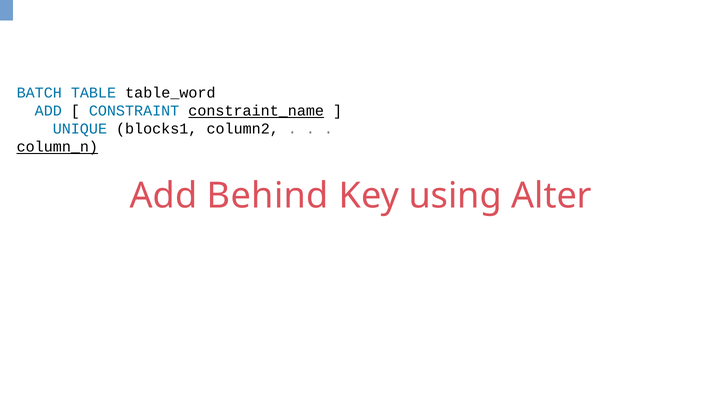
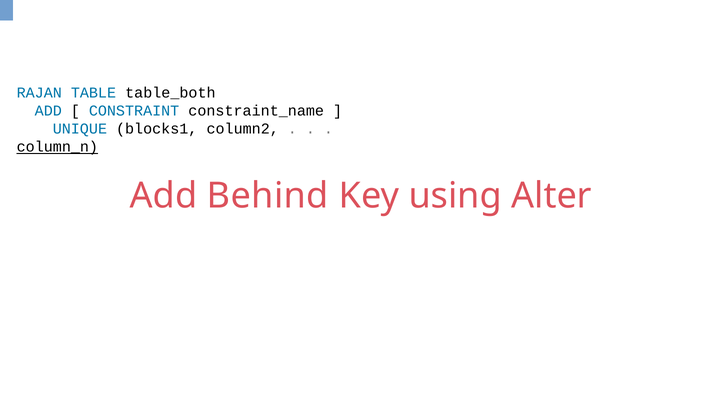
BATCH: BATCH -> RAJAN (39, 93)
table_word: table_word -> table_both (170, 93)
constraint_name underline: present -> none (256, 111)
